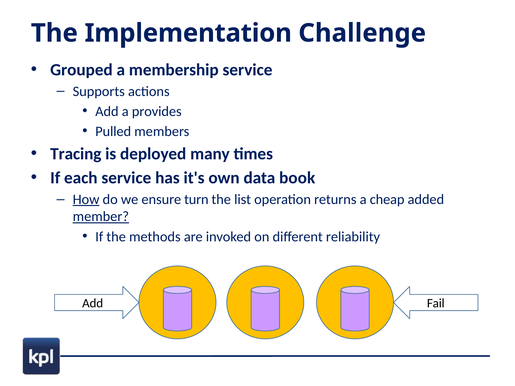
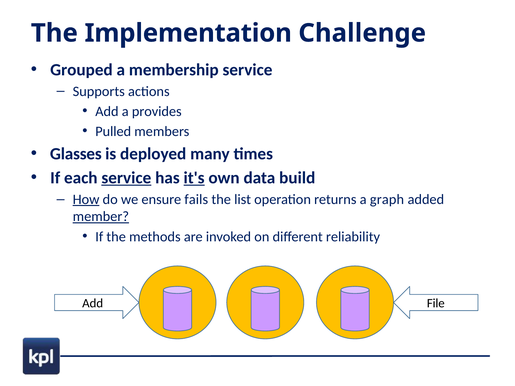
Tracing: Tracing -> Glasses (76, 154)
service underline: none -> present (126, 178)
it's underline: none -> present (194, 178)
book: book -> build (297, 178)
turn: turn -> fails (196, 200)
cheap: cheap -> graph (387, 200)
Fail: Fail -> File (436, 303)
